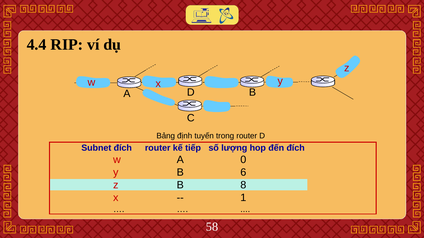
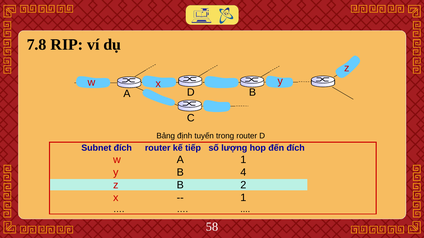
4.4: 4.4 -> 7.8 (37, 45)
A 0: 0 -> 1 (243, 160)
6: 6 -> 4 (243, 173)
8: 8 -> 2 (243, 185)
